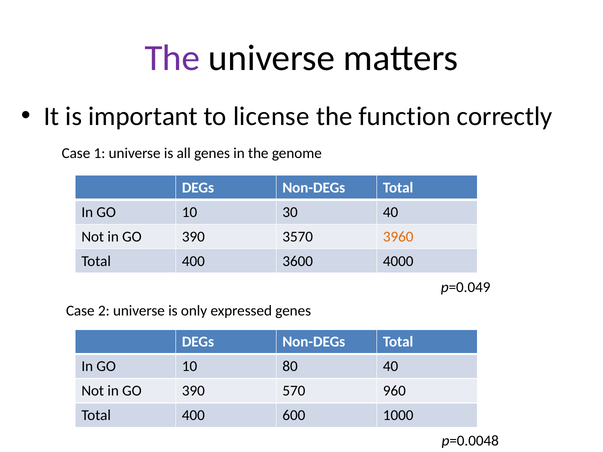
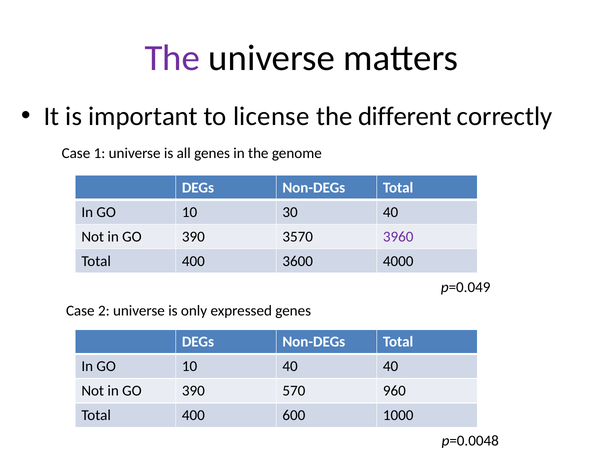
function: function -> different (405, 116)
3960 colour: orange -> purple (398, 237)
10 80: 80 -> 40 (290, 367)
